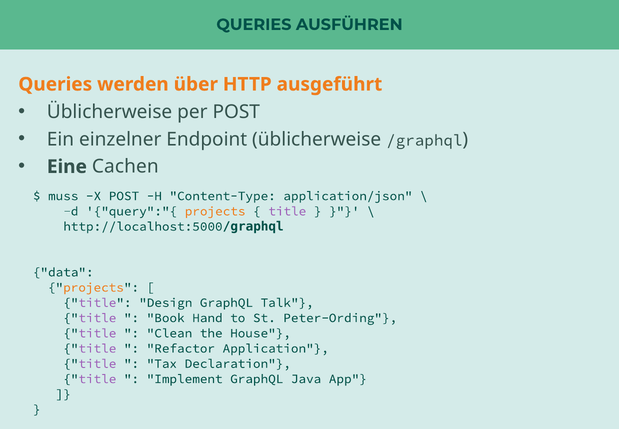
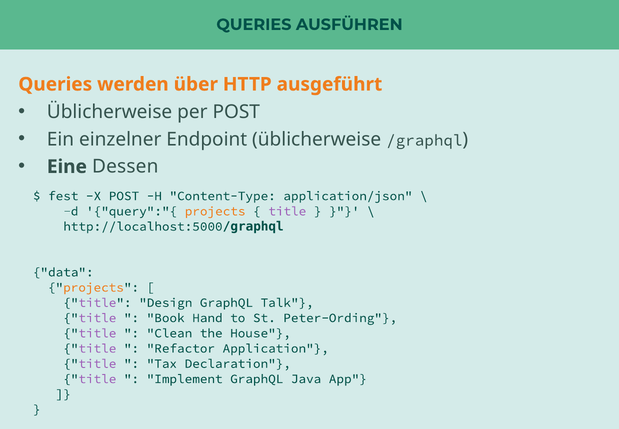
Cachen: Cachen -> Dessen (125, 166)
muss: muss -> fest (63, 196)
